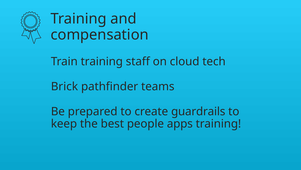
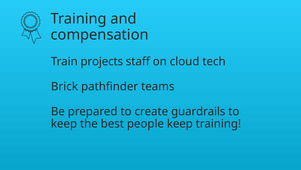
Train training: training -> projects (102, 61)
people apps: apps -> keep (180, 123)
